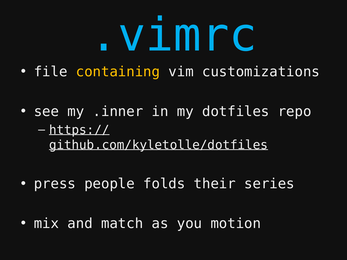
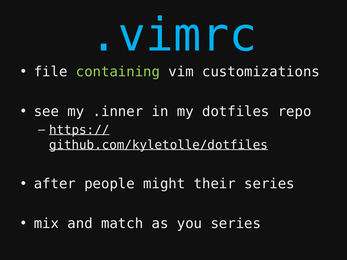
containing colour: yellow -> light green (118, 72)
press: press -> after (55, 184)
folds: folds -> might (164, 184)
you motion: motion -> series (236, 224)
